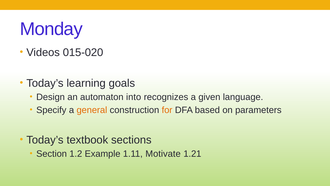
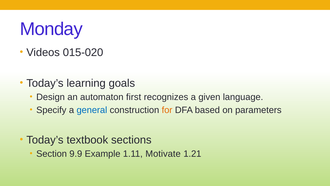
into: into -> first (134, 97)
general colour: orange -> blue (92, 110)
1.2: 1.2 -> 9.9 (76, 153)
